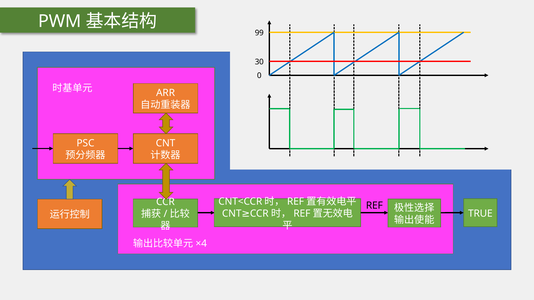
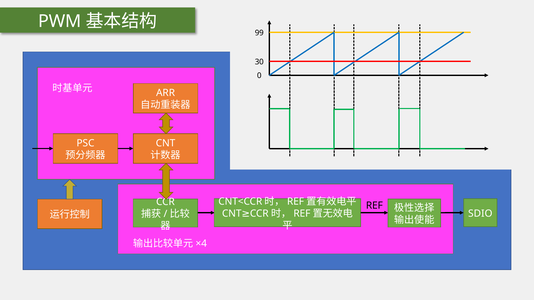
TRUE: TRUE -> SDIO (480, 214)
